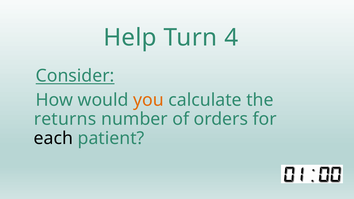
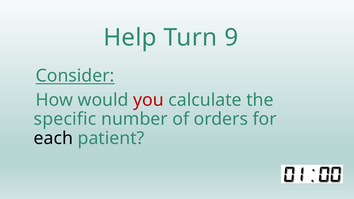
4: 4 -> 9 (231, 38)
you colour: orange -> red (149, 100)
returns: returns -> specific (65, 119)
